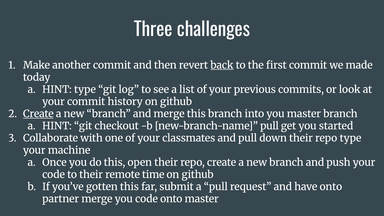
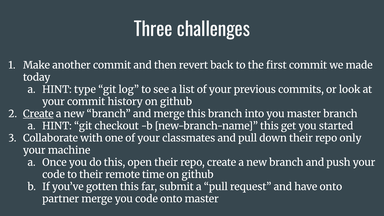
back underline: present -> none (222, 65)
new-branch-name pull: pull -> this (269, 126)
repo type: type -> only (350, 138)
